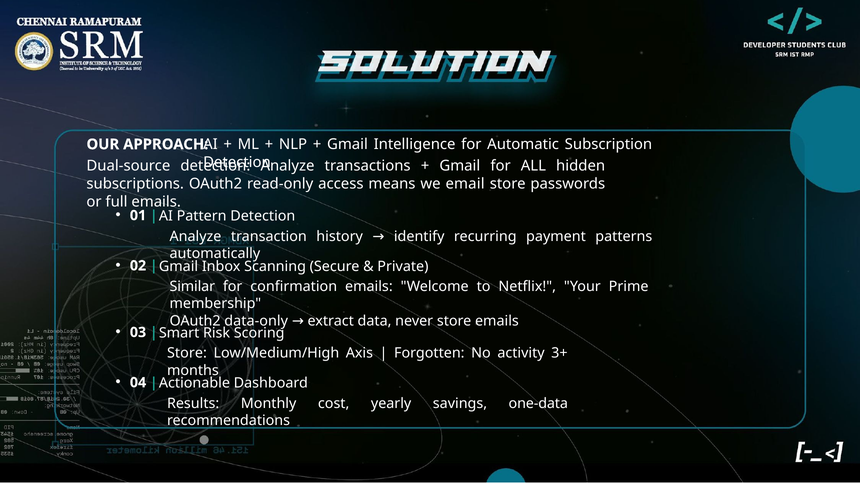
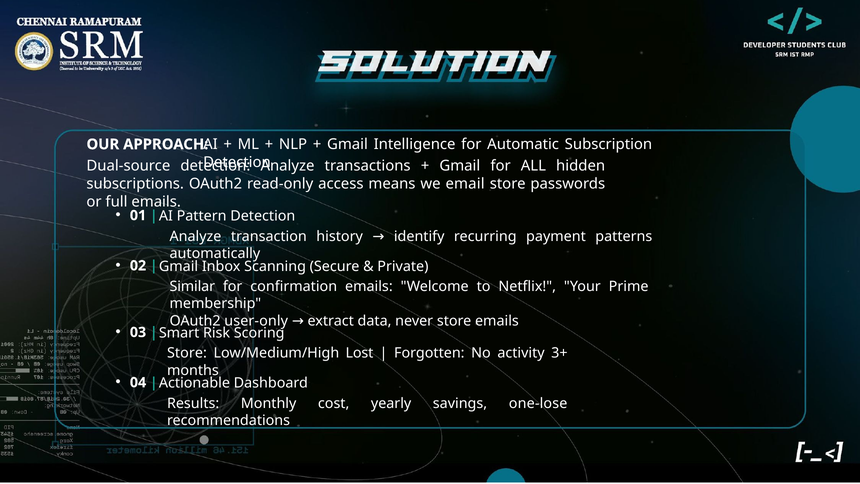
data-only: data-only -> user-only (256, 321)
Axis: Axis -> Lost (359, 353)
one-data: one-data -> one-lose (538, 403)
